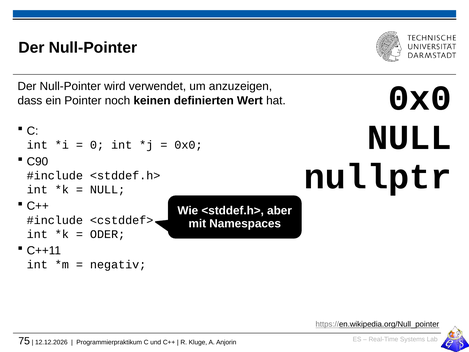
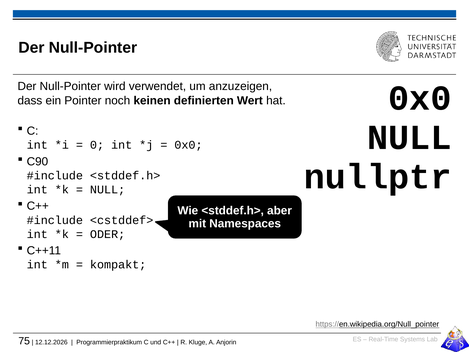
negativ: negativ -> kompakt (118, 265)
